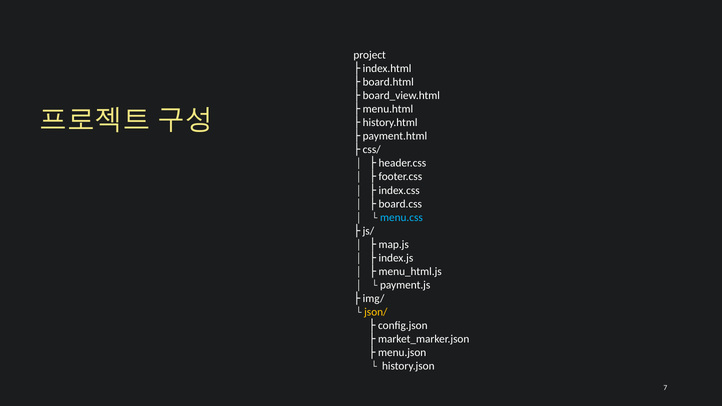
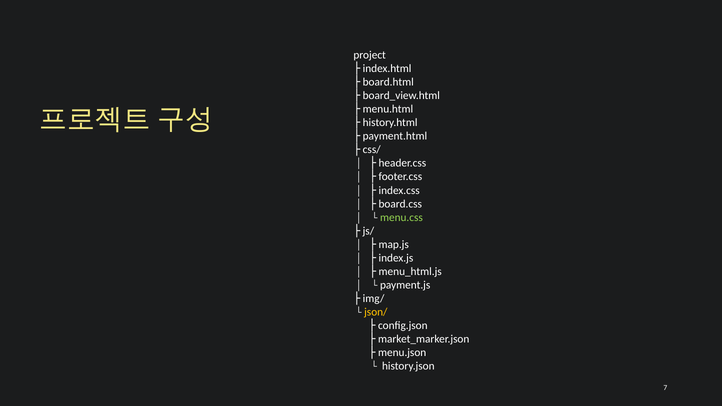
menu.css colour: light blue -> light green (401, 217)
